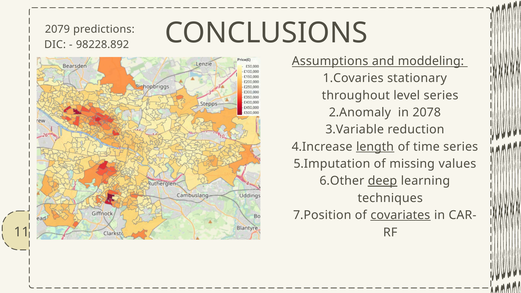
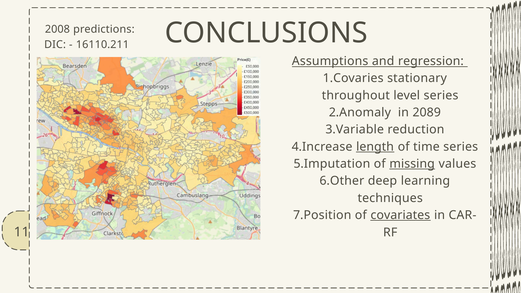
2079: 2079 -> 2008 (57, 29)
98228.892: 98228.892 -> 16110.211 (102, 45)
moddeling: moddeling -> regression (431, 61)
2078: 2078 -> 2089 (427, 112)
missing underline: none -> present (412, 164)
deep underline: present -> none (382, 181)
